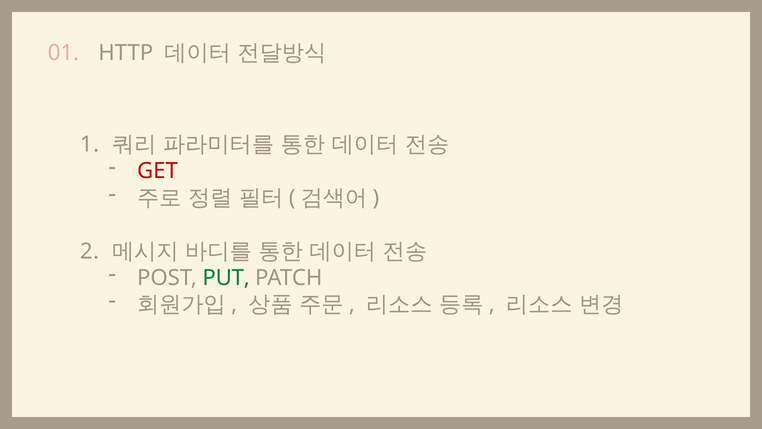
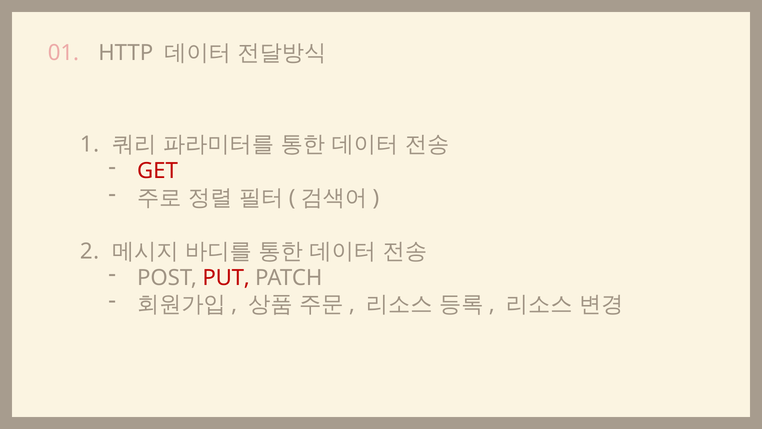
PUT colour: green -> red (226, 278)
